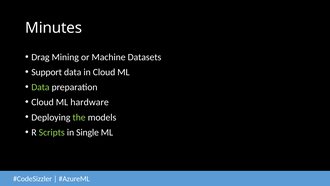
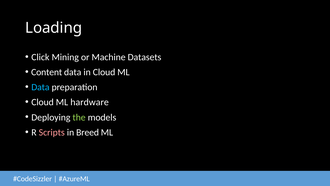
Minutes: Minutes -> Loading (54, 28)
Drag: Drag -> Click (40, 57)
Support: Support -> Content (47, 72)
Data colour: light green -> light blue (40, 87)
Scripts colour: light green -> pink (52, 132)
Single: Single -> Breed (88, 132)
